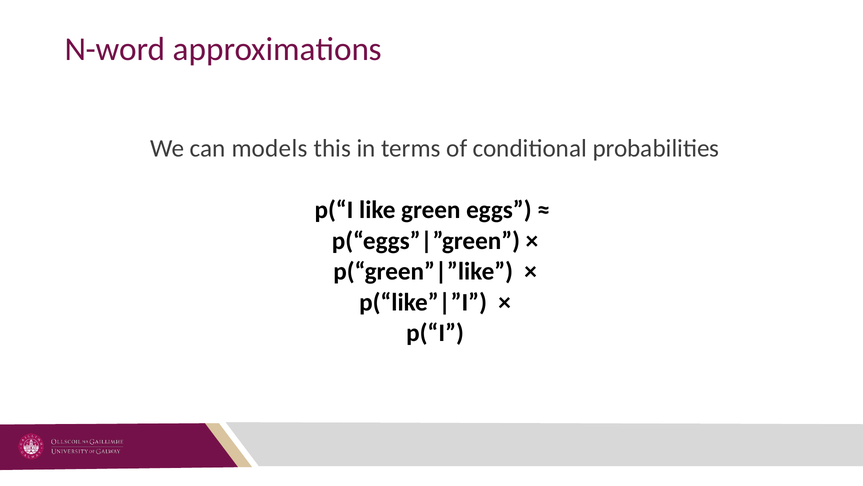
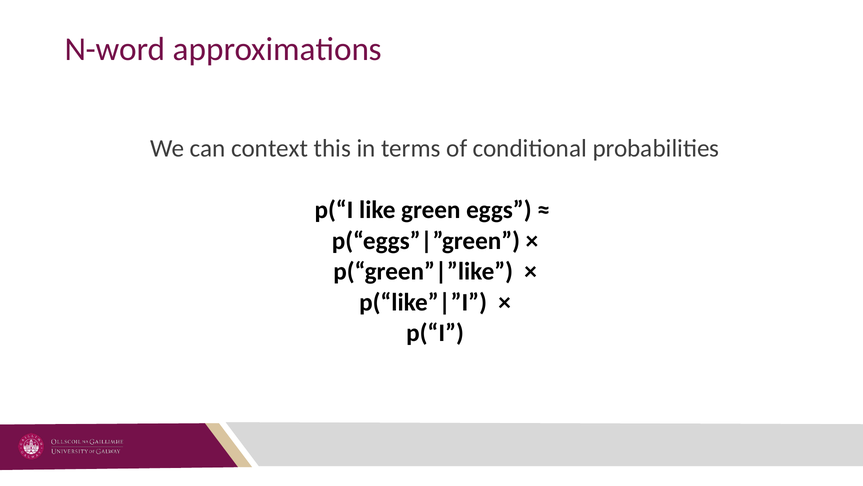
models: models -> context (270, 148)
